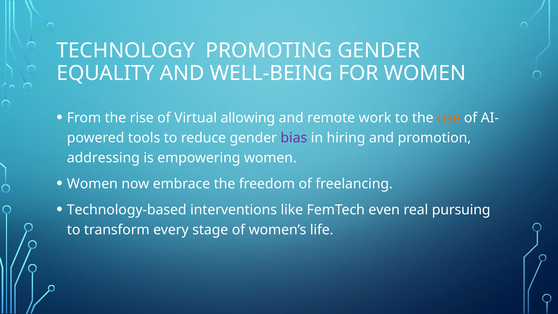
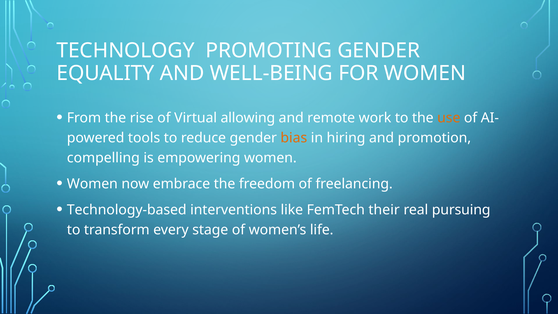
bias colour: purple -> orange (294, 138)
addressing: addressing -> compelling (103, 158)
even: even -> their (384, 210)
